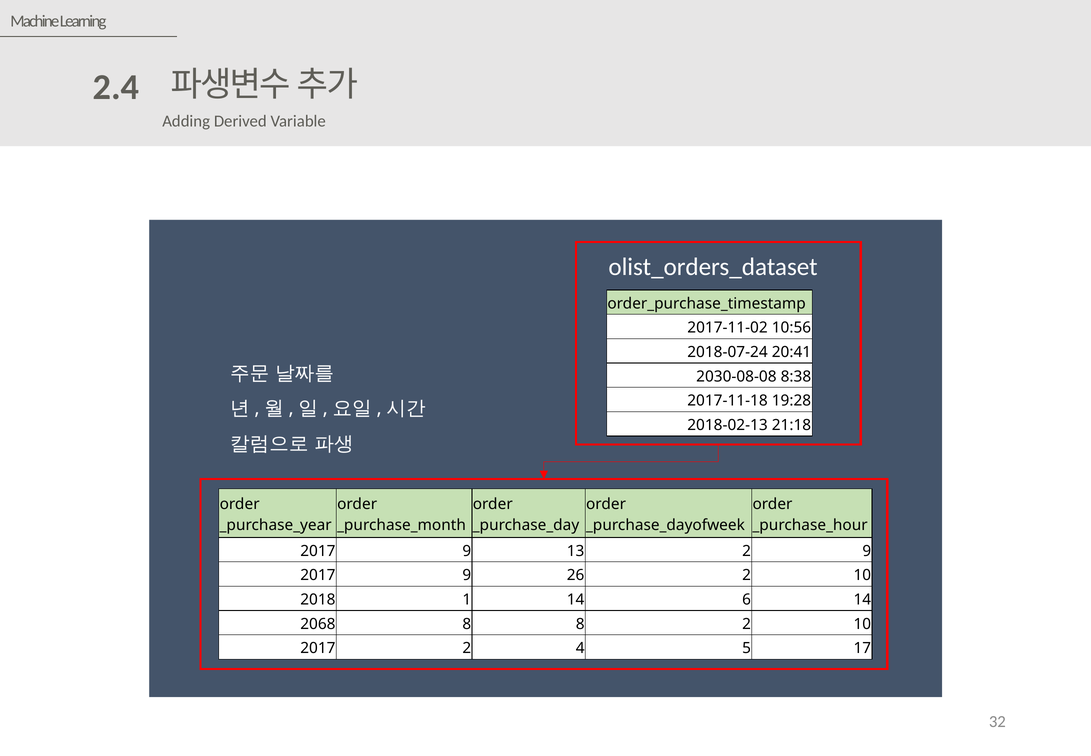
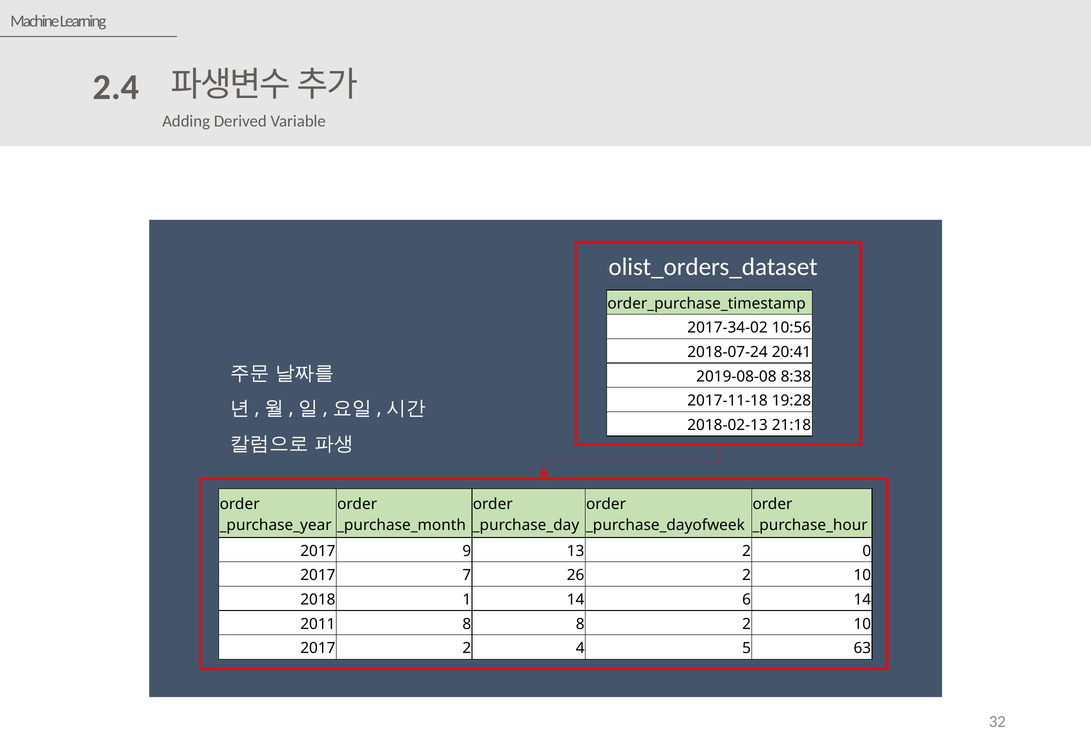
2017-11-02: 2017-11-02 -> 2017-34-02 (728, 327)
2030-08-08: 2030-08-08 -> 2019-08-08 (736, 376)
2 9: 9 -> 0 (867, 550)
9: 9 -> 7 (467, 575)
2068: 2068 -> 2011 (318, 623)
17: 17 -> 63 (862, 648)
